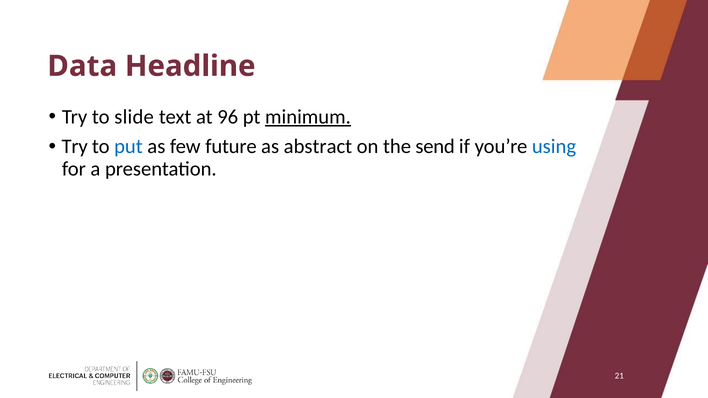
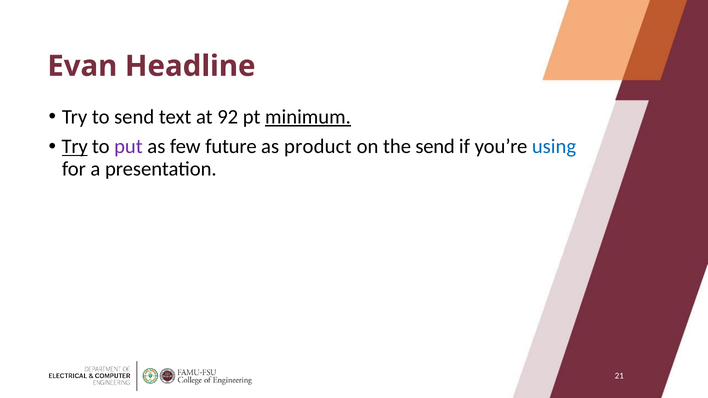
Data: Data -> Evan (82, 66)
to slide: slide -> send (134, 117)
96: 96 -> 92 (228, 117)
Try underline: none -> present (75, 147)
put colour: blue -> purple (128, 147)
abstract: abstract -> product (318, 147)
